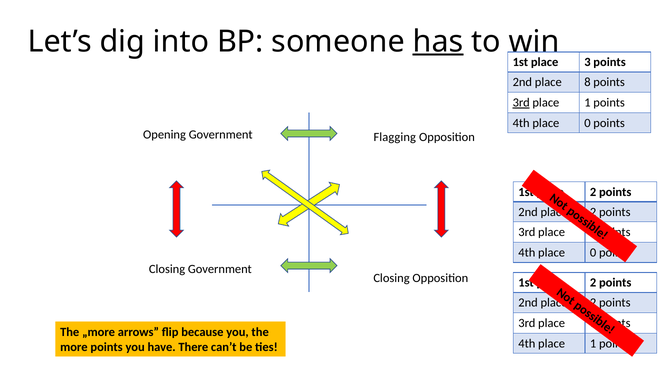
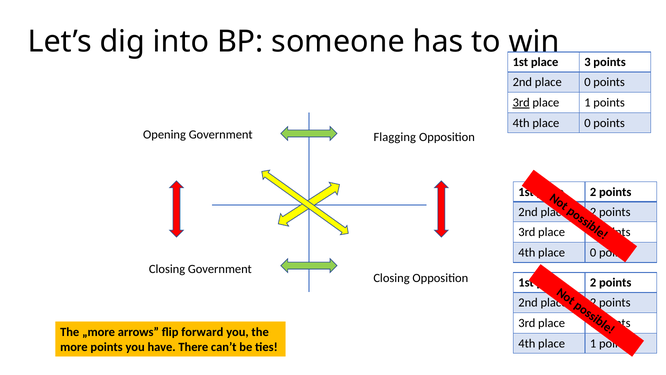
has underline: present -> none (438, 41)
2nd place 8: 8 -> 0 (587, 82)
because: because -> forward (202, 332)
